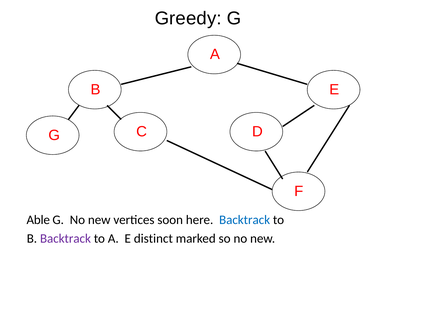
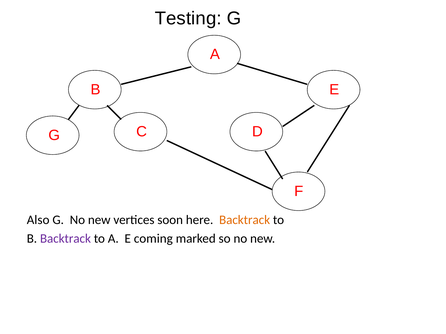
Greedy: Greedy -> Testing (188, 18)
Able: Able -> Also (38, 220)
Backtrack colour: blue -> orange (245, 220)
distinct: distinct -> coming (153, 239)
